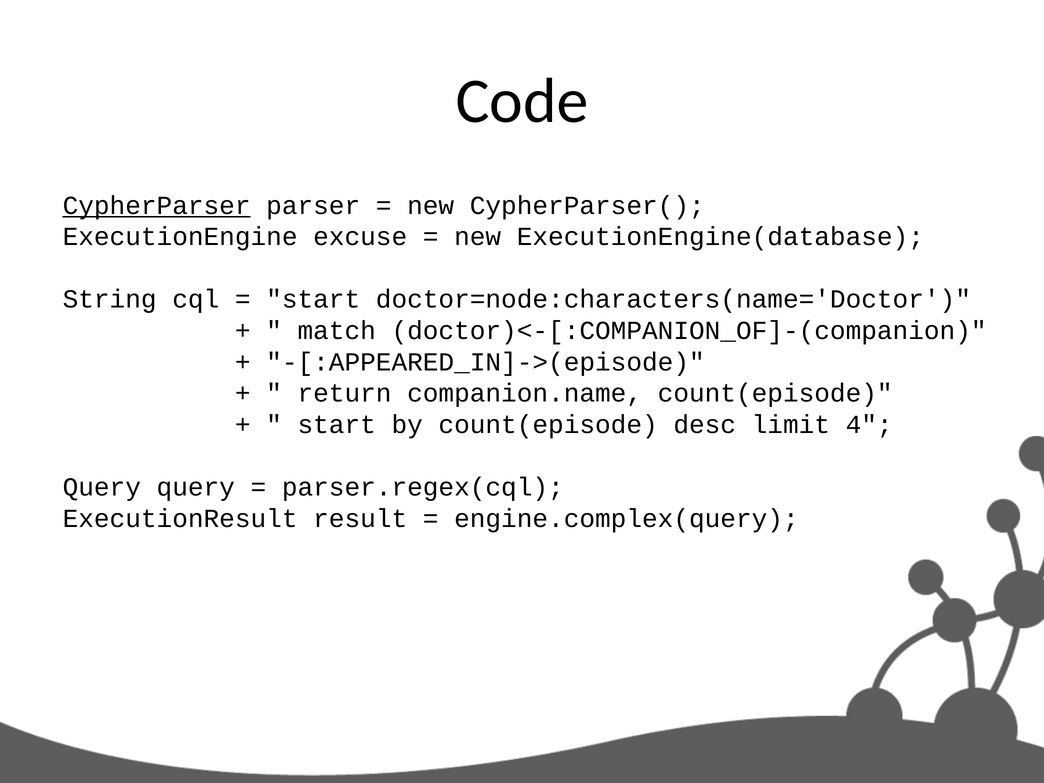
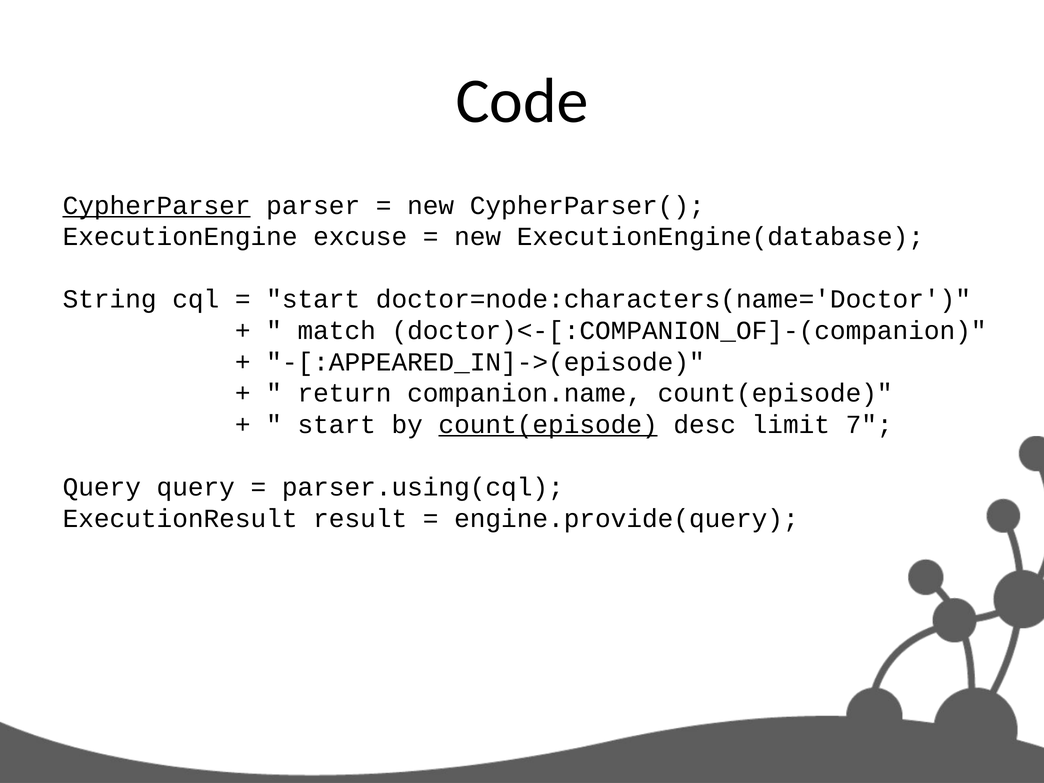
count(episode underline: none -> present (548, 425)
4: 4 -> 7 (869, 425)
parser.regex(cql: parser.regex(cql -> parser.using(cql (423, 487)
engine.complex(query: engine.complex(query -> engine.provide(query (626, 519)
